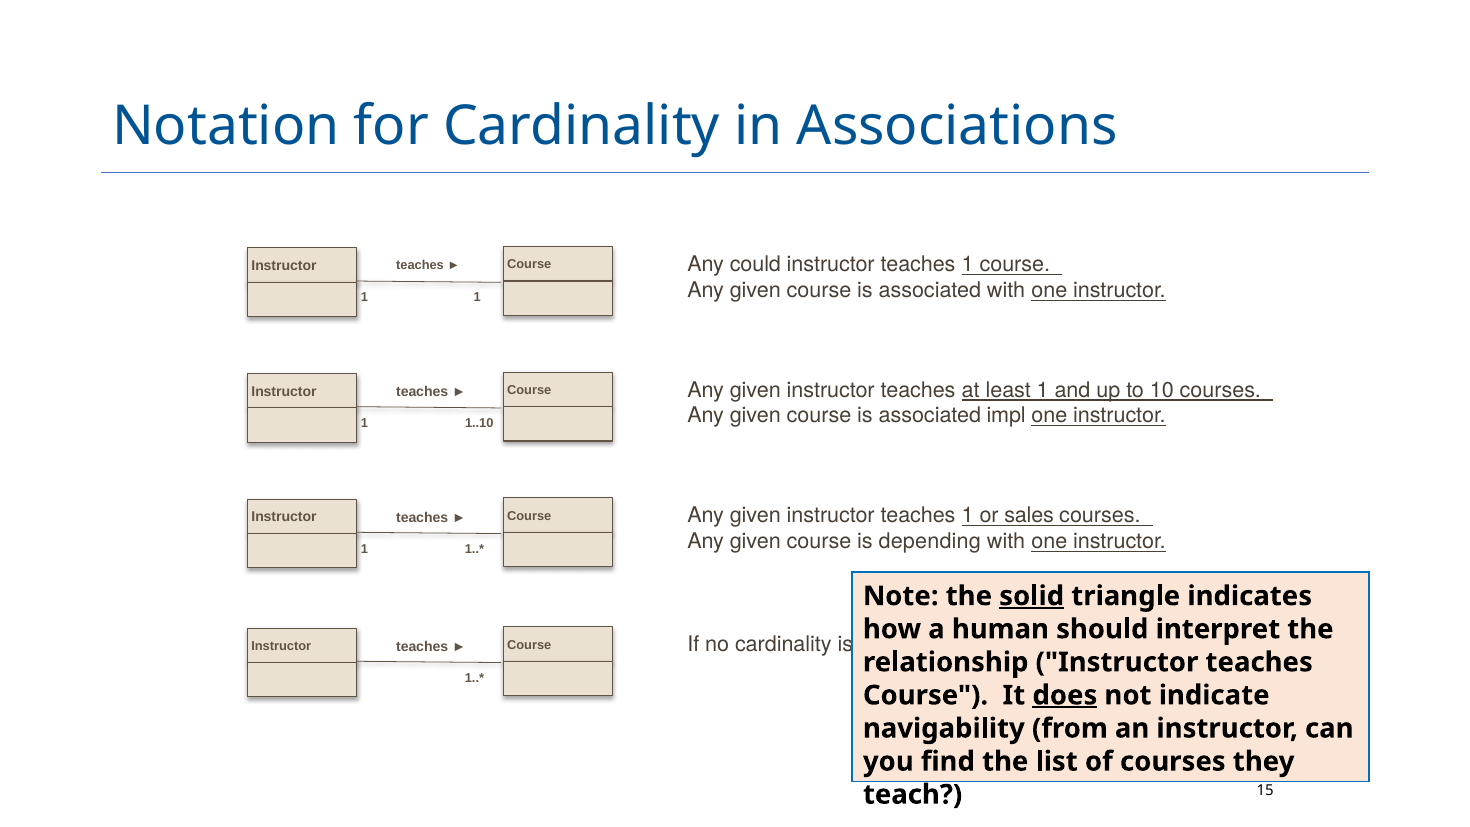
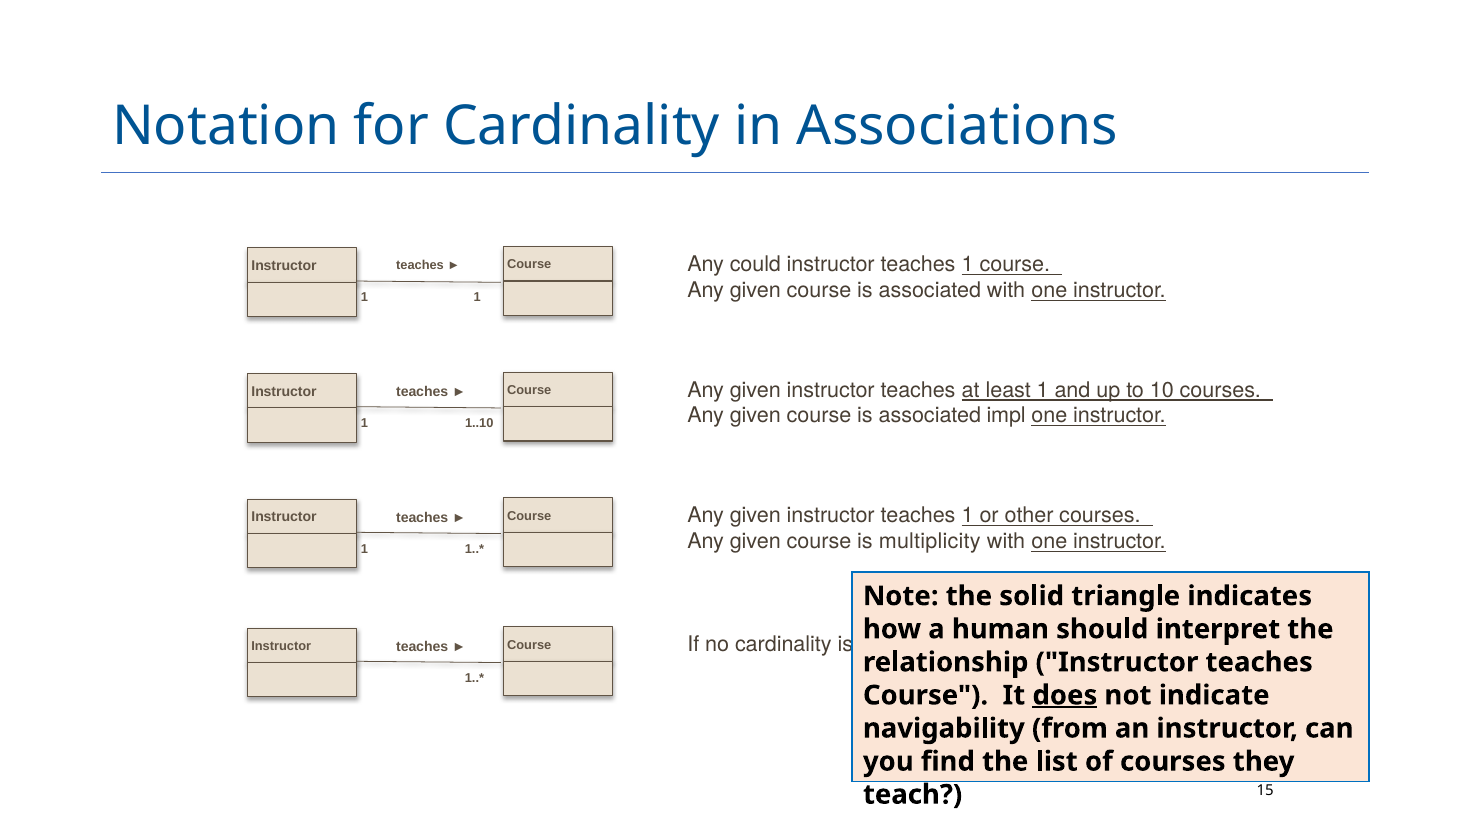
sales: sales -> other (1029, 516)
depending: depending -> multiplicity (930, 541)
solid underline: present -> none (1032, 596)
